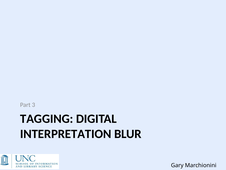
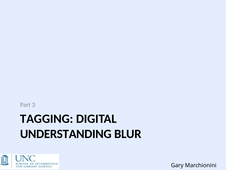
INTERPRETATION: INTERPRETATION -> UNDERSTANDING (66, 134)
